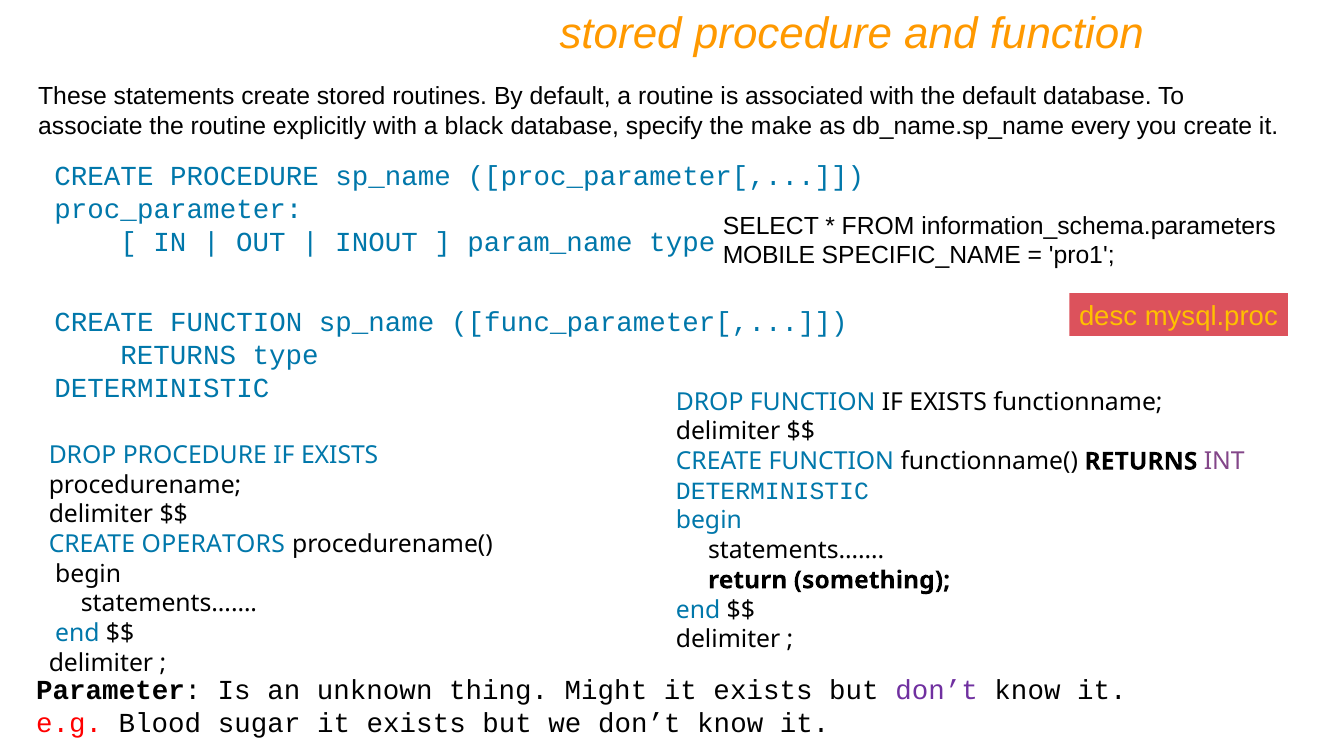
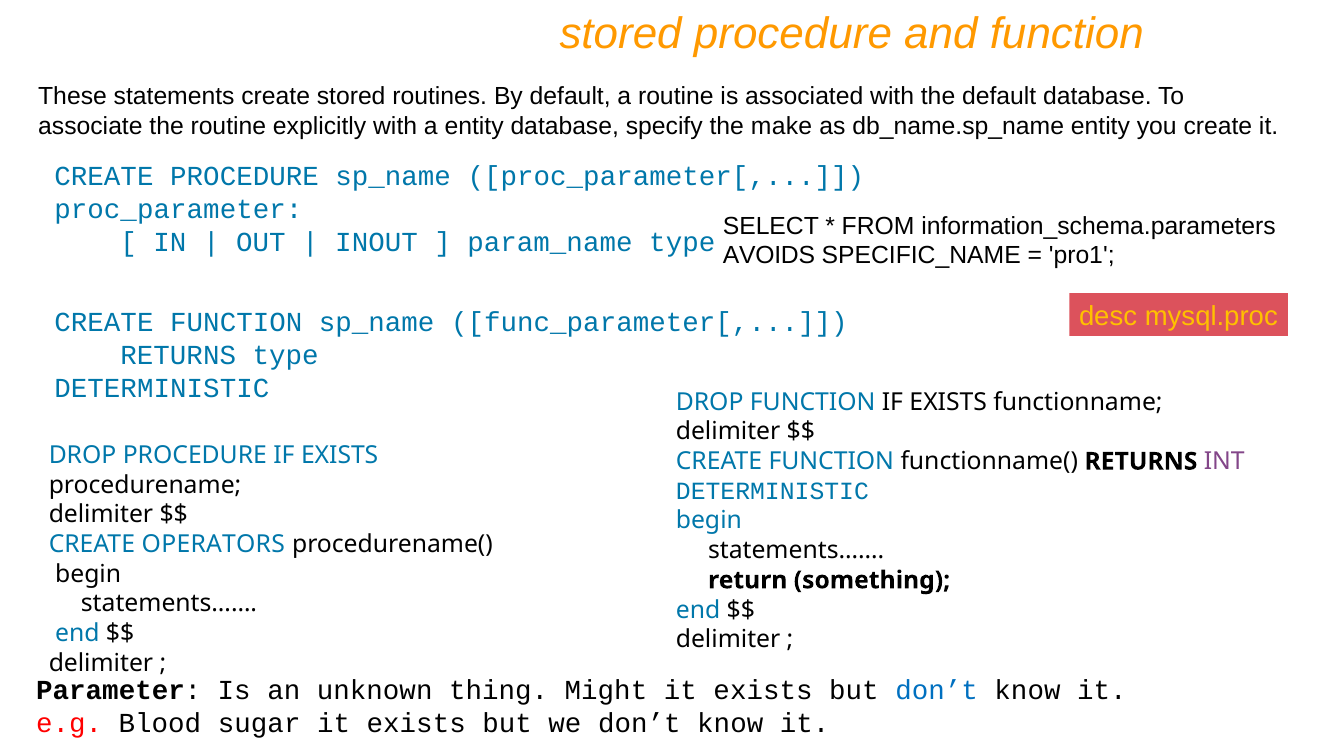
a black: black -> entity (474, 126)
db_name.sp_name every: every -> entity (1100, 126)
MOBILE: MOBILE -> AVOIDS (769, 256)
don’t colour: purple -> blue (937, 690)
